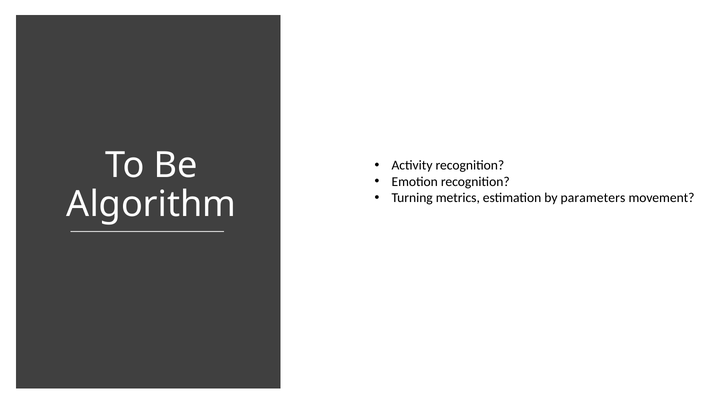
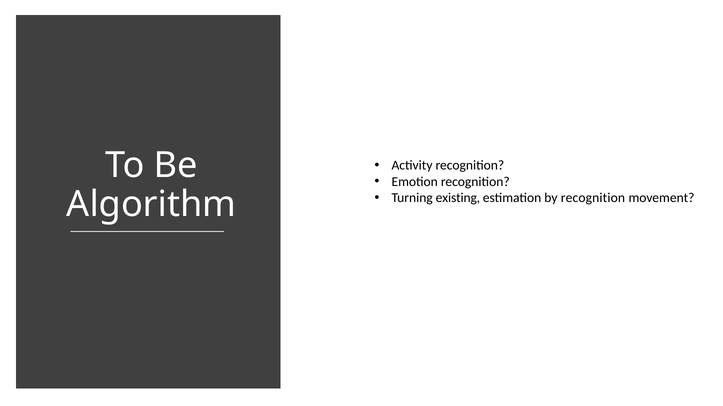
metrics: metrics -> existing (458, 198)
by parameters: parameters -> recognition (593, 198)
